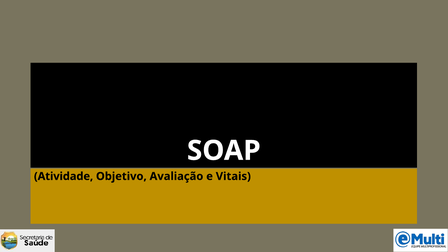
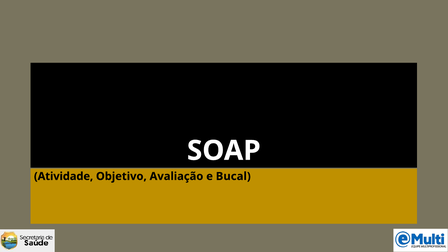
Vitais: Vitais -> Bucal (233, 176)
